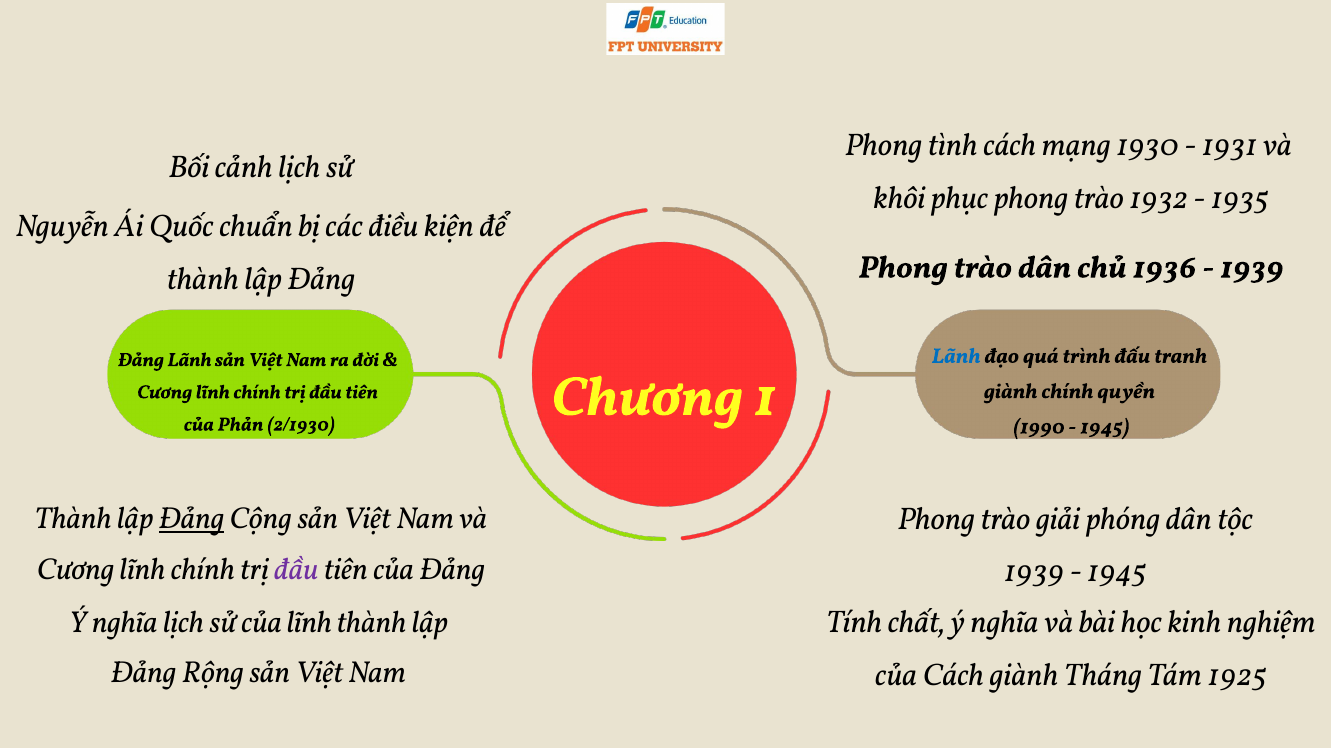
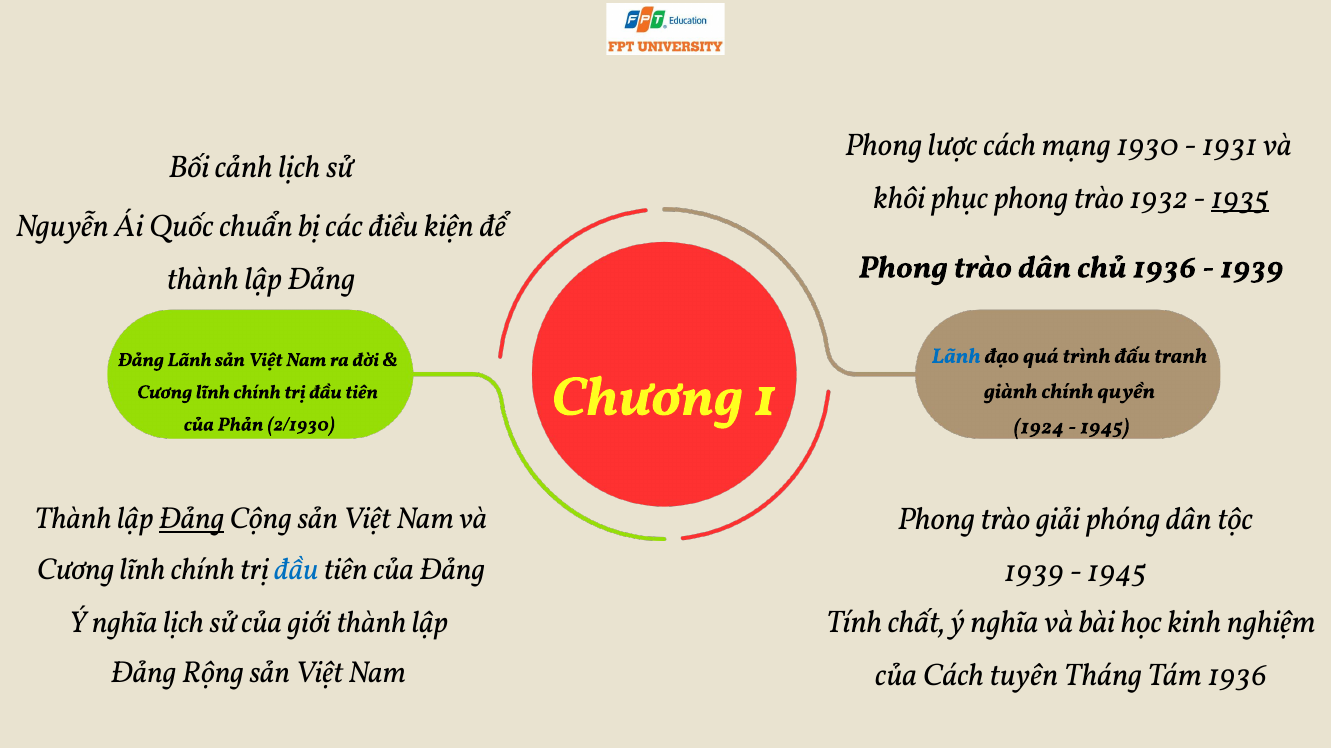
tình: tình -> lược (953, 146)
1935 underline: none -> present (1240, 198)
1990: 1990 -> 1924 (1039, 427)
đầu colour: purple -> blue (296, 570)
của lĩnh: lĩnh -> giới (309, 623)
Cách giành: giành -> tuyên (1024, 675)
Tám 1925: 1925 -> 1936 (1237, 675)
